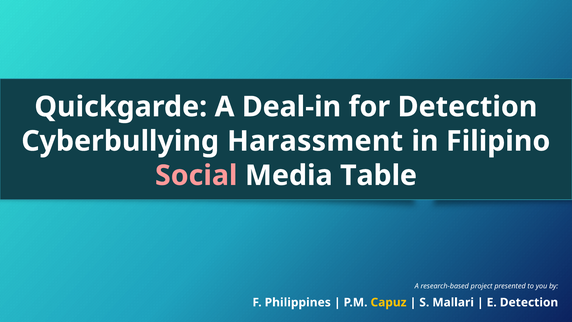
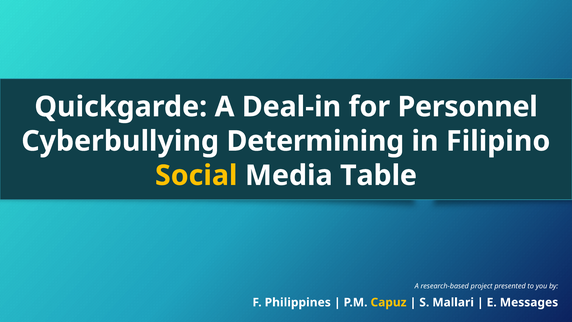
for Detection: Detection -> Personnel (468, 107)
Harassment: Harassment -> Determining (315, 141)
Social colour: pink -> yellow (196, 175)
E Detection: Detection -> Messages (529, 302)
